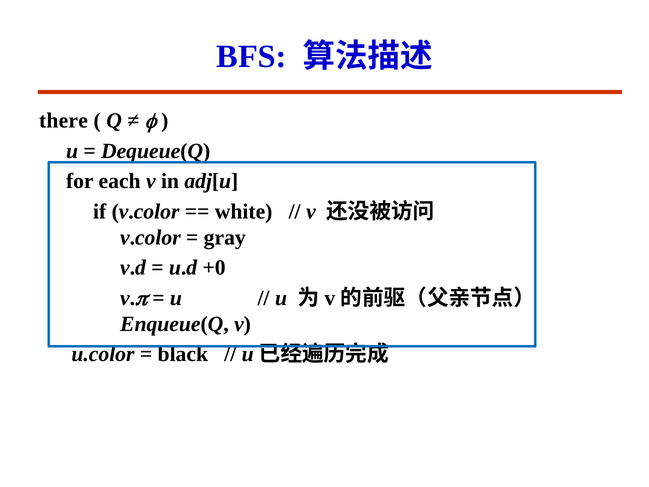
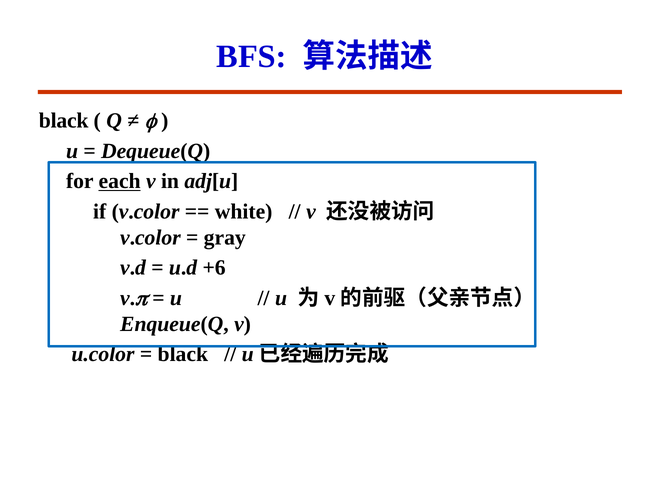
there: there -> black (64, 121)
each underline: none -> present (120, 181)
+0: +0 -> +6 (214, 268)
